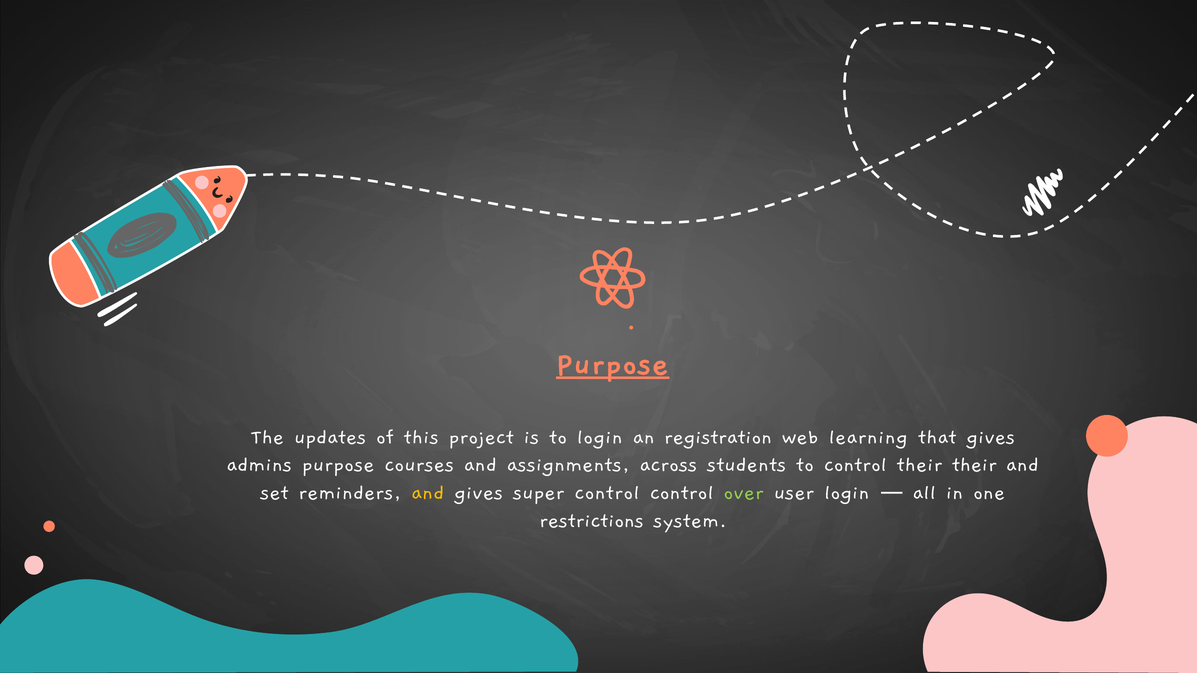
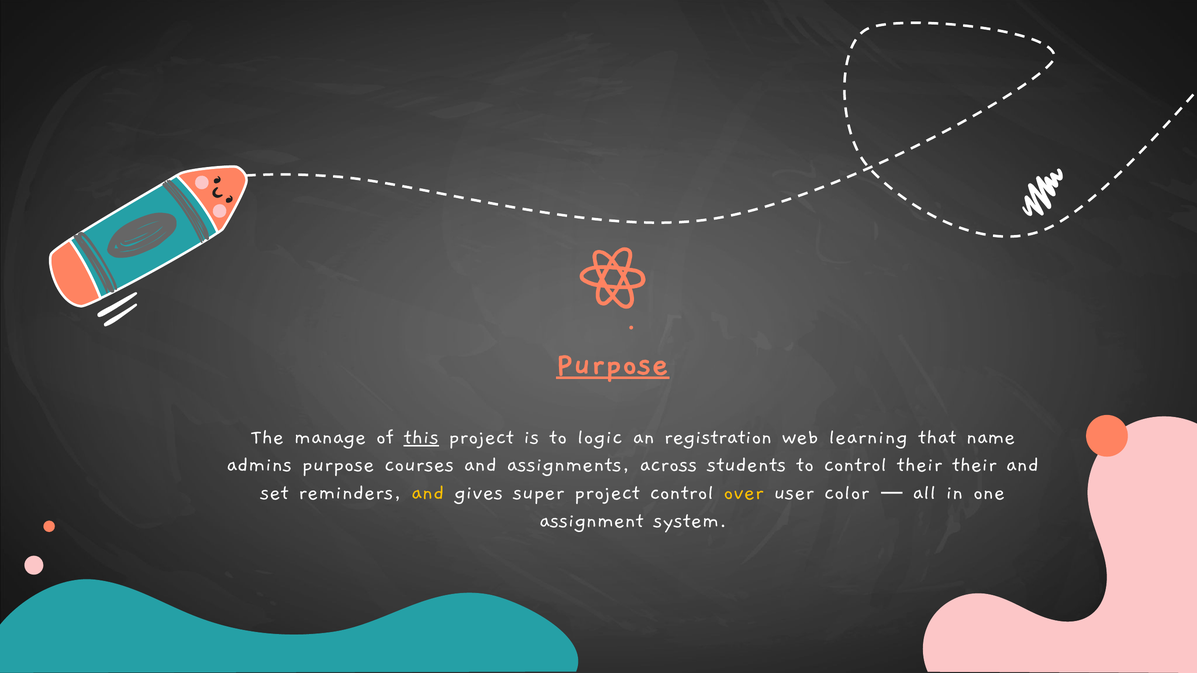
updates: updates -> manage (330, 436)
this underline: none -> present (421, 436)
to login: login -> logic (600, 436)
that gives: gives -> name (991, 436)
super control: control -> project (607, 492)
over colour: light green -> yellow (744, 492)
user login: login -> color (847, 492)
restrictions: restrictions -> assignment (592, 520)
